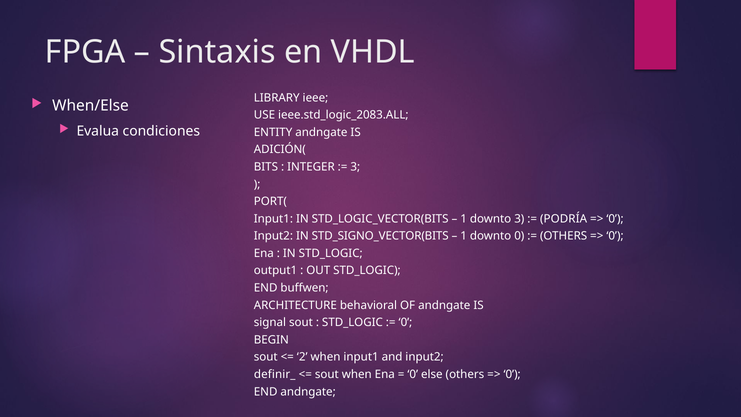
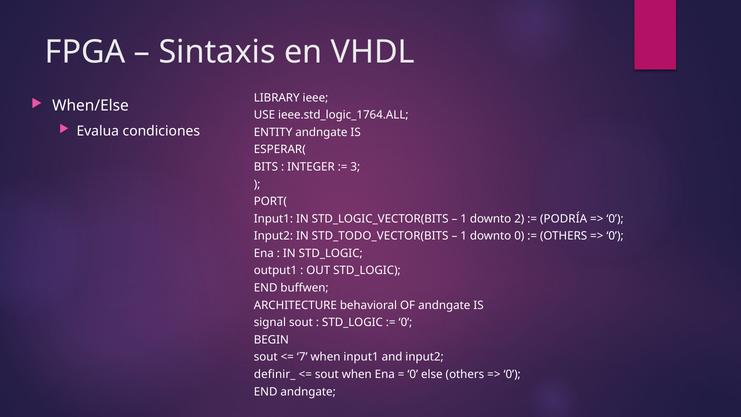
ieee.std_logic_2083.ALL: ieee.std_logic_2083.ALL -> ieee.std_logic_1764.ALL (343, 115)
ADICIÓN(: ADICIÓN( -> ESPERAR( (280, 150)
downto 3: 3 -> 2 (519, 219)
STD_SIGNO_VECTOR(BITS: STD_SIGNO_VECTOR(BITS -> STD_TODO_VECTOR(BITS (380, 236)
2: 2 -> 7 (302, 357)
